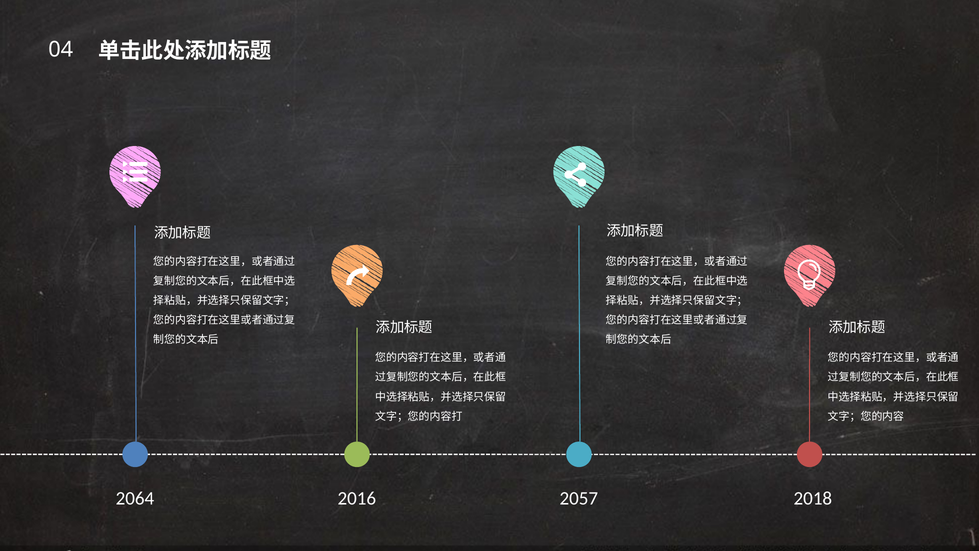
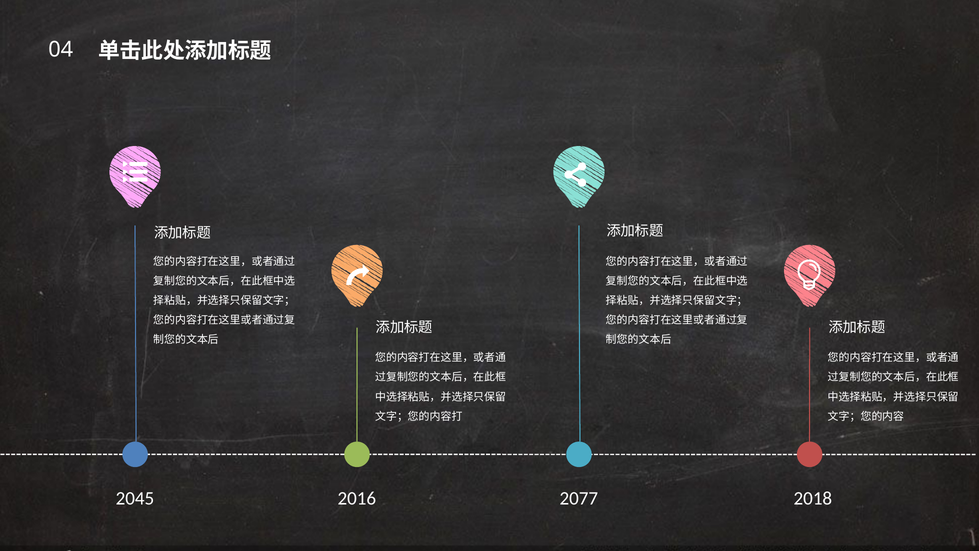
2064: 2064 -> 2045 (135, 498)
2057: 2057 -> 2077 (579, 498)
